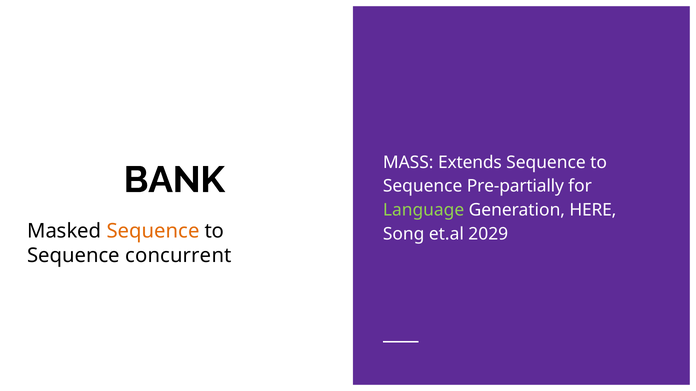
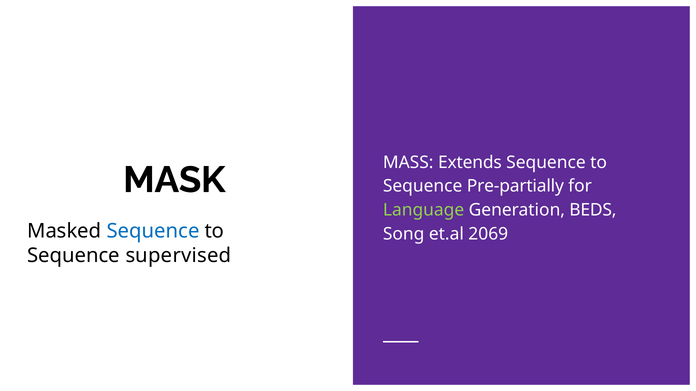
BANK: BANK -> MASK (174, 180)
HERE: HERE -> BEDS (593, 211)
Sequence colour: orange -> blue (153, 231)
2029: 2029 -> 2069 (488, 235)
concurrent: concurrent -> supervised (178, 256)
